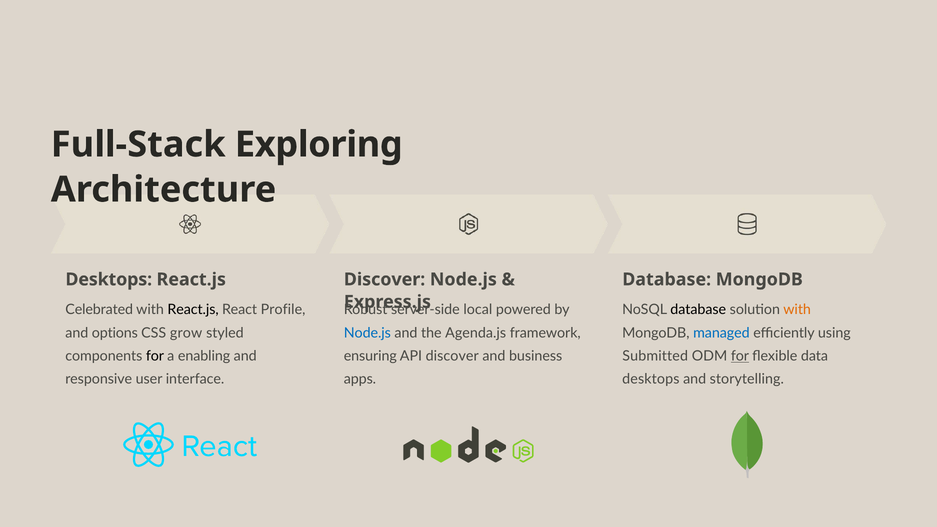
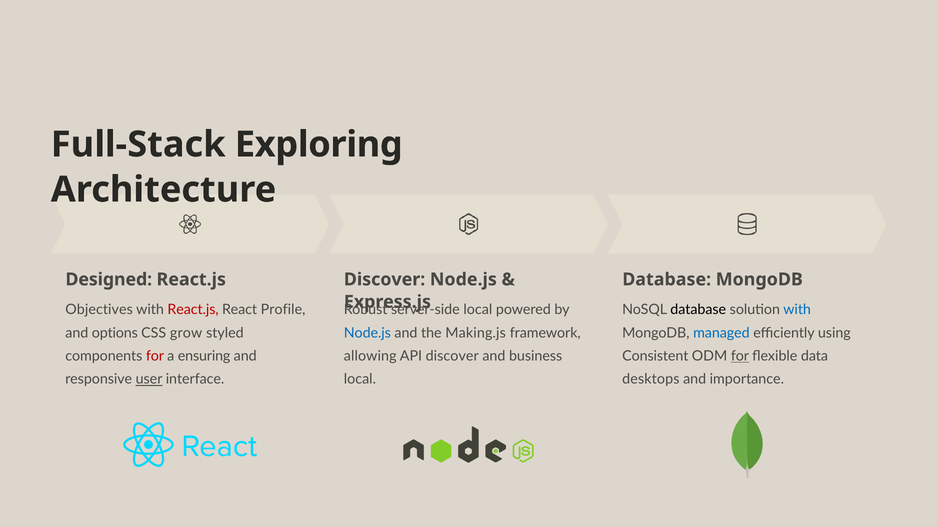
Desktops: Desktops -> Designed (109, 279)
Celebrated: Celebrated -> Objectives (99, 310)
React.js colour: black -> red (193, 310)
with colour: orange -> blue (797, 310)
Agenda.js: Agenda.js -> Making.js (476, 333)
for colour: black -> red (155, 356)
enabling: enabling -> ensuring (204, 356)
ensuring: ensuring -> allowing (370, 356)
Submitted: Submitted -> Consistent (655, 356)
user underline: none -> present (149, 379)
apps: apps -> local (360, 379)
storytelling: storytelling -> importance (747, 379)
